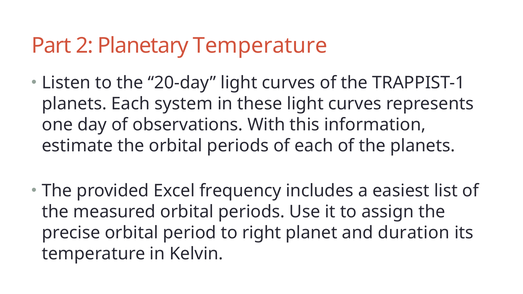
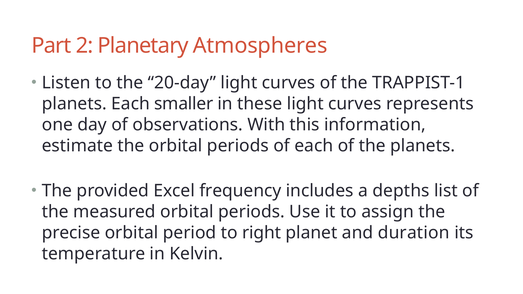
Planetary Temperature: Temperature -> Atmospheres (260, 46)
system: system -> smaller (184, 104)
easiest: easiest -> depths (401, 191)
